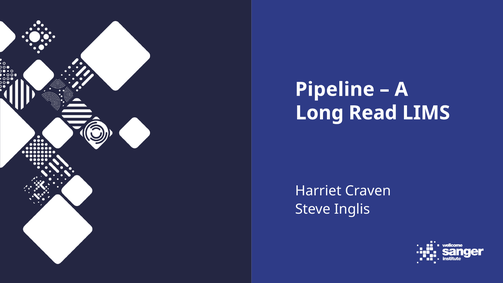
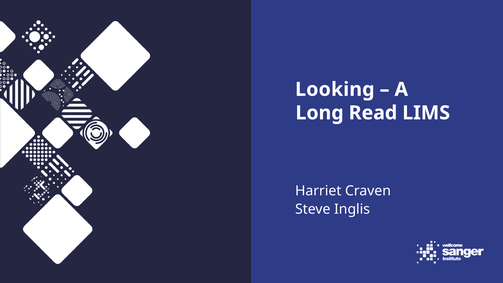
Pipeline: Pipeline -> Looking (335, 89)
